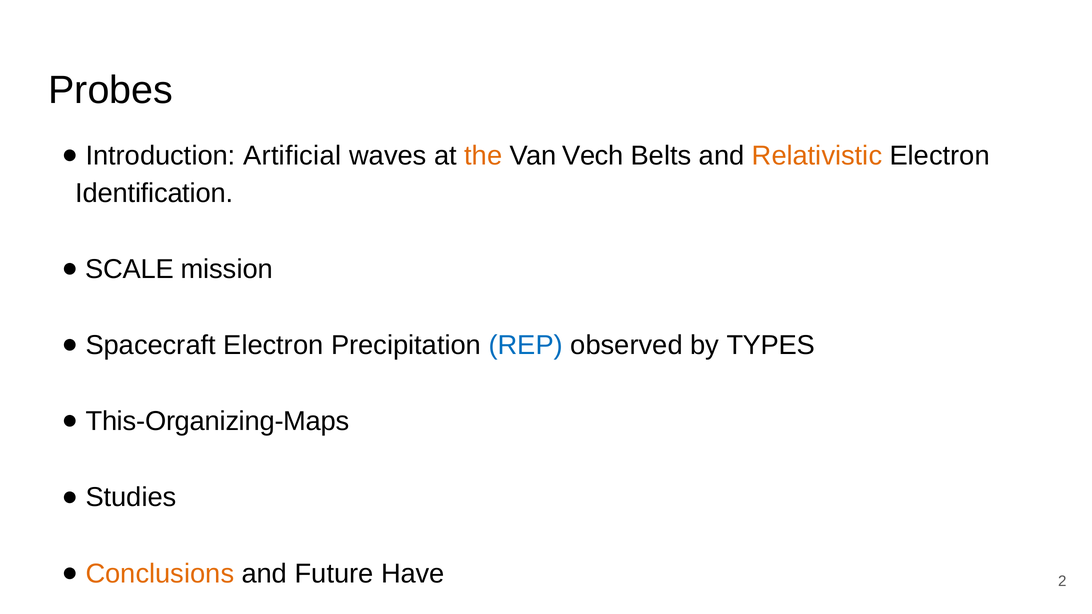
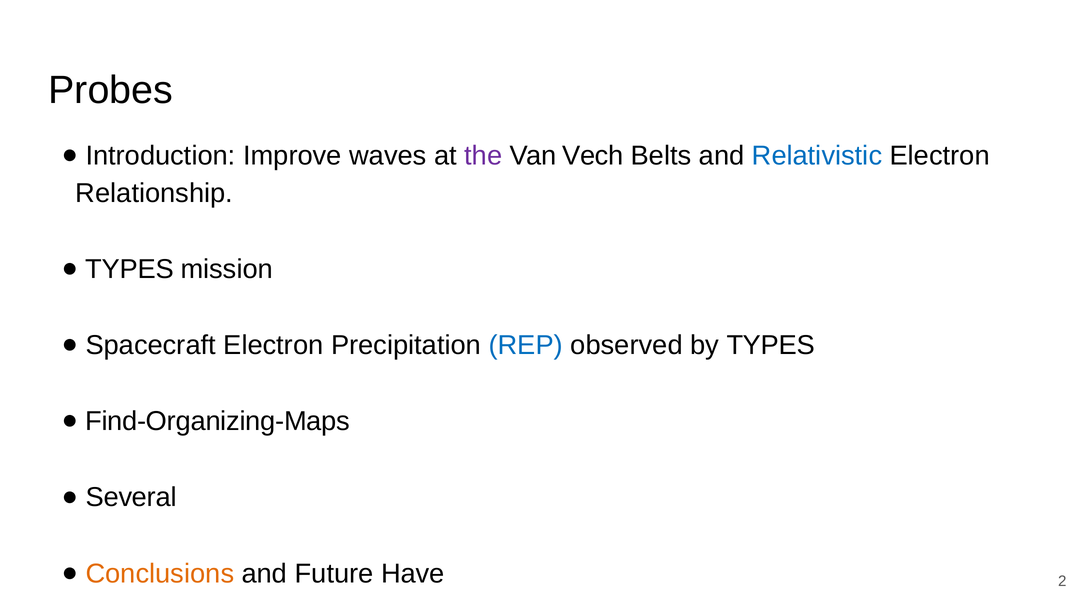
Artificial: Artificial -> Improve (292, 156)
the colour: orange -> purple (483, 156)
Relativistic colour: orange -> blue (817, 156)
Identification: Identification -> Relationship (154, 193)
SCALE: SCALE -> TYPES (130, 269)
This-Organizing-Maps: This-Organizing-Maps -> Find-Organizing-Maps (218, 422)
Studies: Studies -> Several (131, 498)
